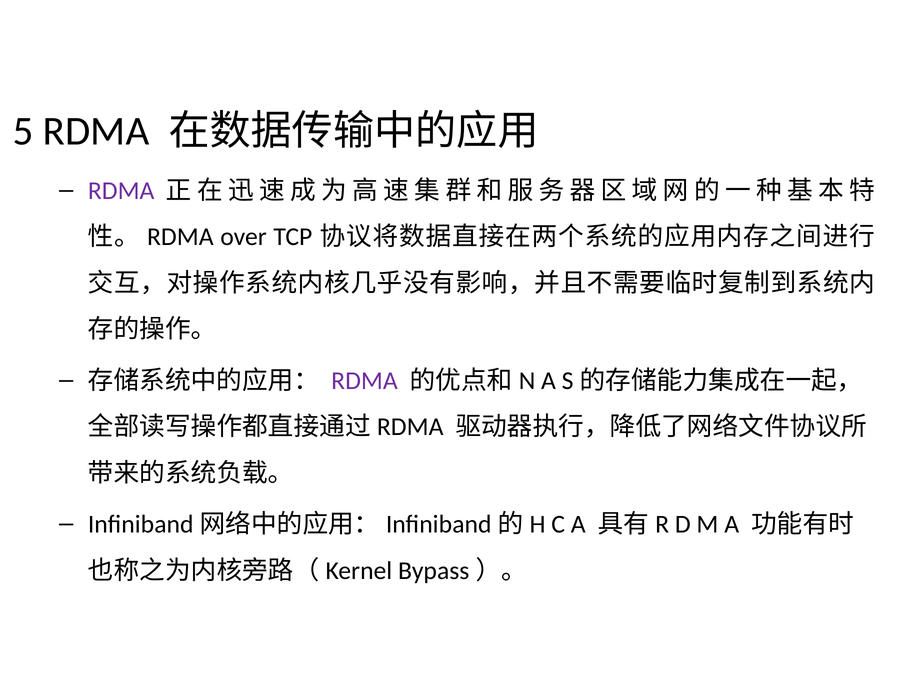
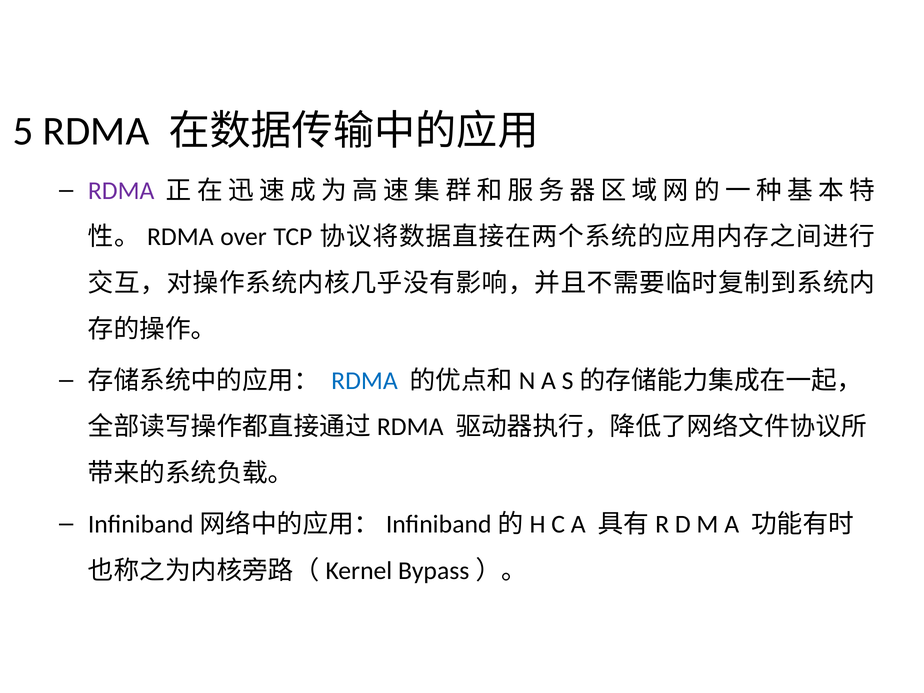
RDMA colour: purple -> blue (364, 381)
